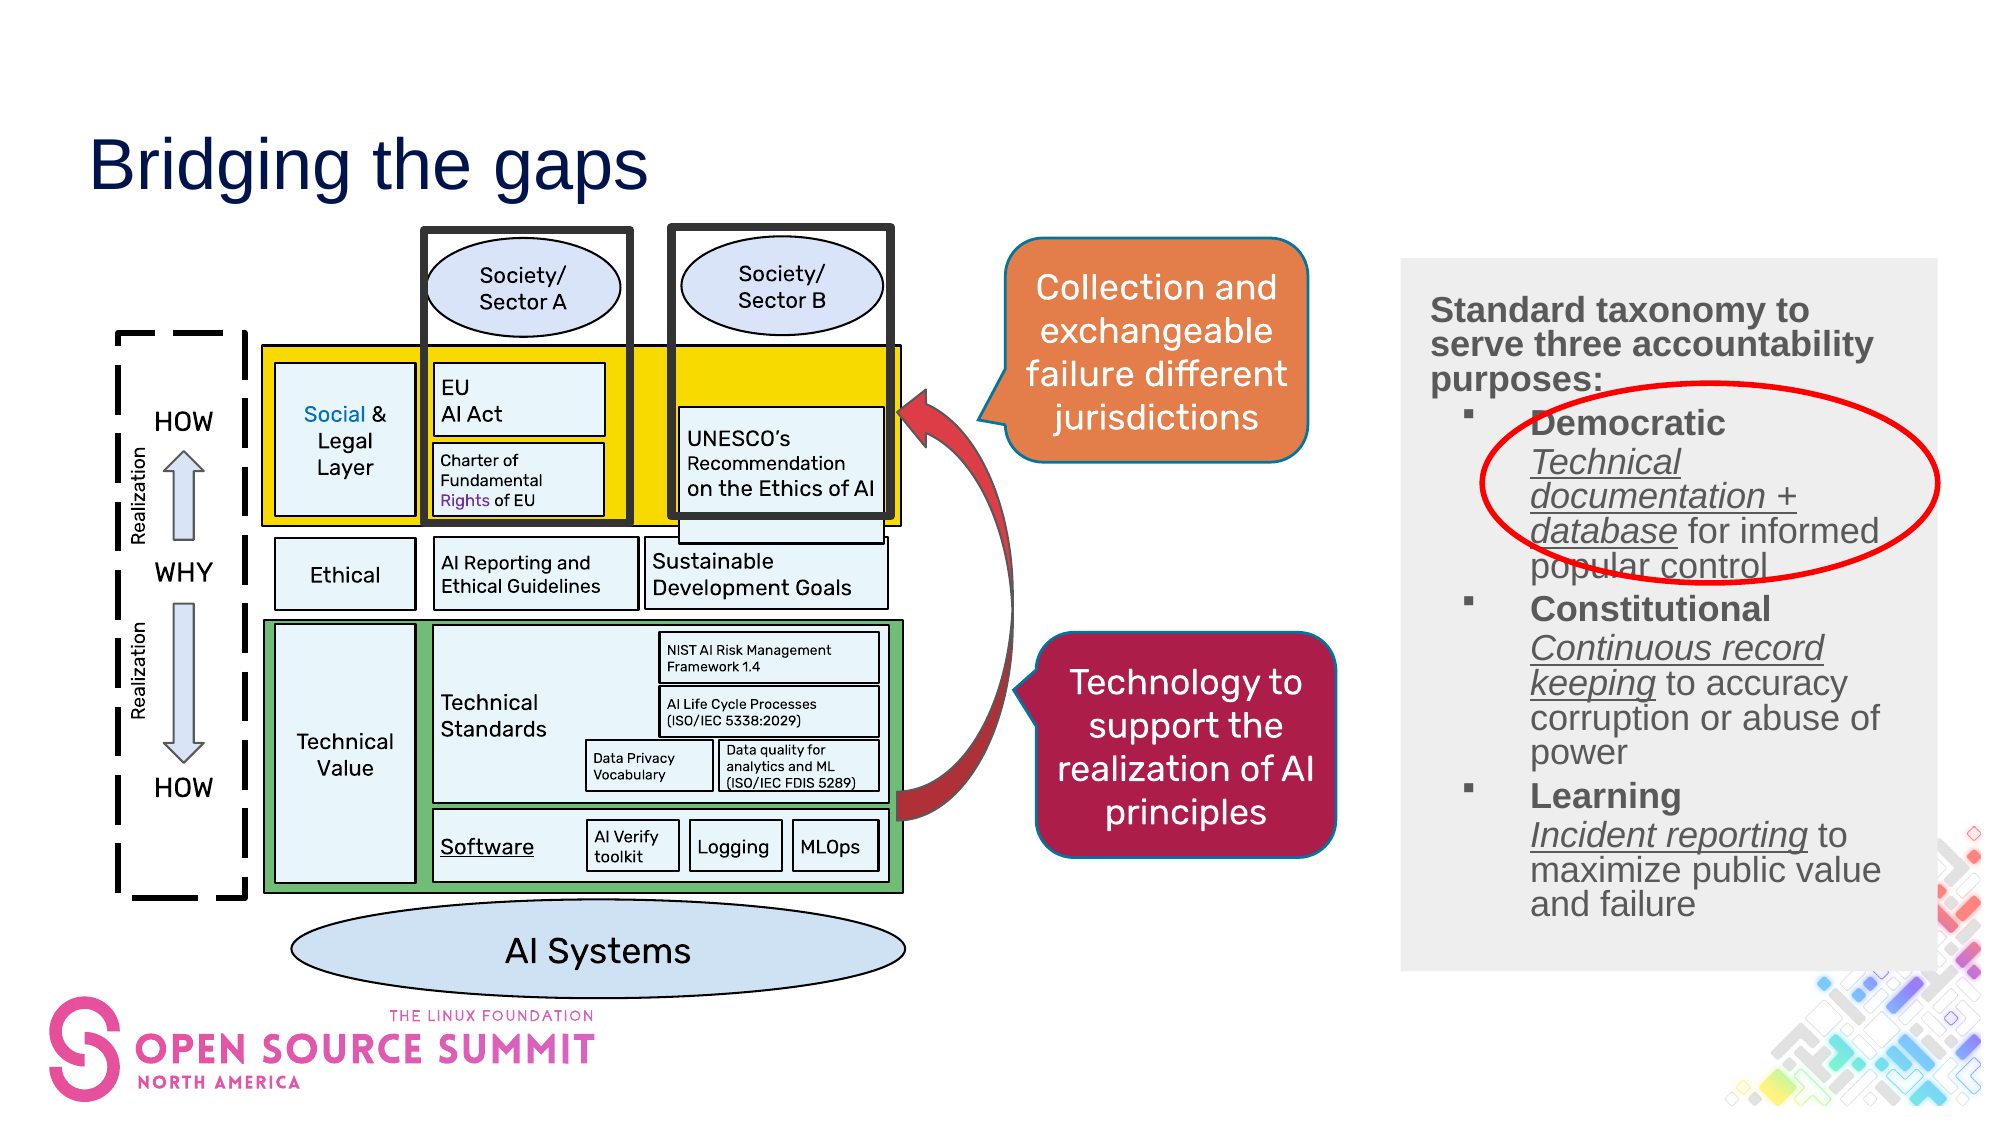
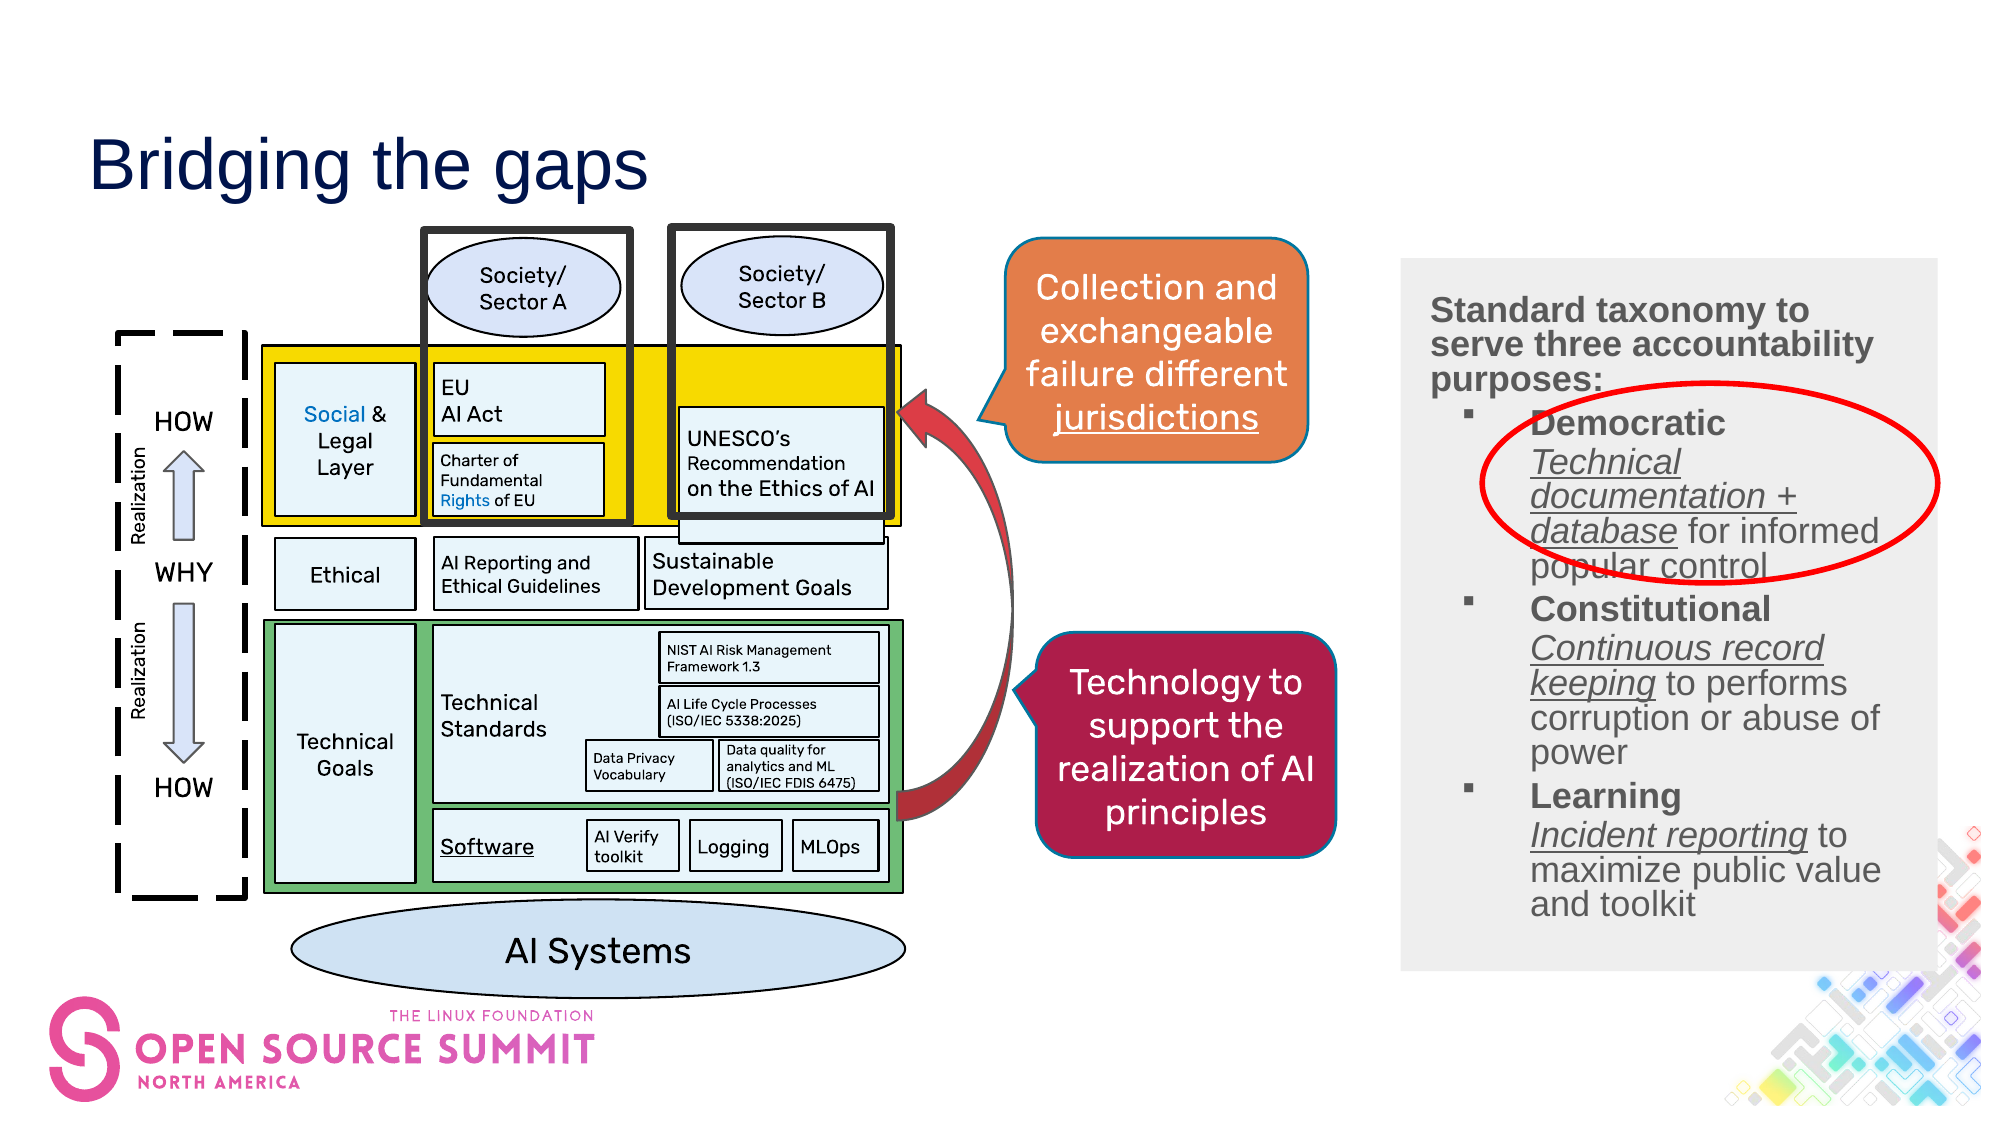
jurisdictions underline: none -> present (1157, 418)
Rights colour: purple -> blue (465, 501)
1.4: 1.4 -> 1.3 (751, 667)
accuracy: accuracy -> performs (1777, 684)
5338:2029: 5338:2029 -> 5338:2025 (763, 721)
Value: Value -> Goals (345, 768)
5289: 5289 -> 6475 (837, 783)
and failure: failure -> toolkit (1648, 905)
